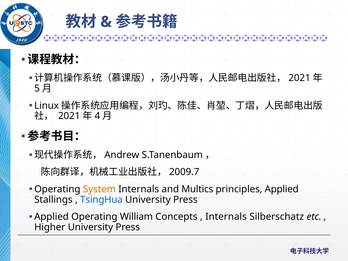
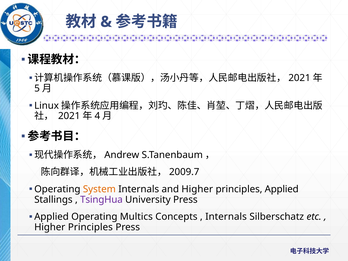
and Multics: Multics -> Higher (197, 189)
TsingHua colour: blue -> purple (101, 200)
William: William -> Multics (136, 217)
University: University -> Principles (90, 227)
